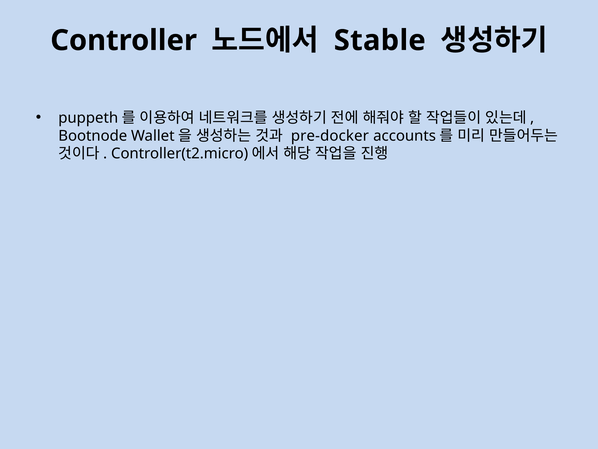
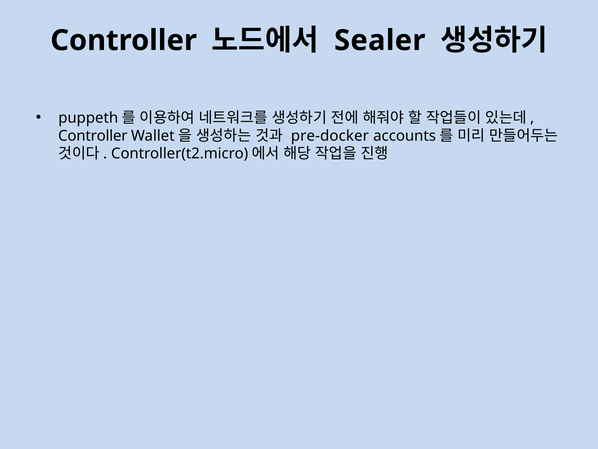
Stable: Stable -> Sealer (380, 40)
Bootnode: Bootnode -> Controller (93, 136)
